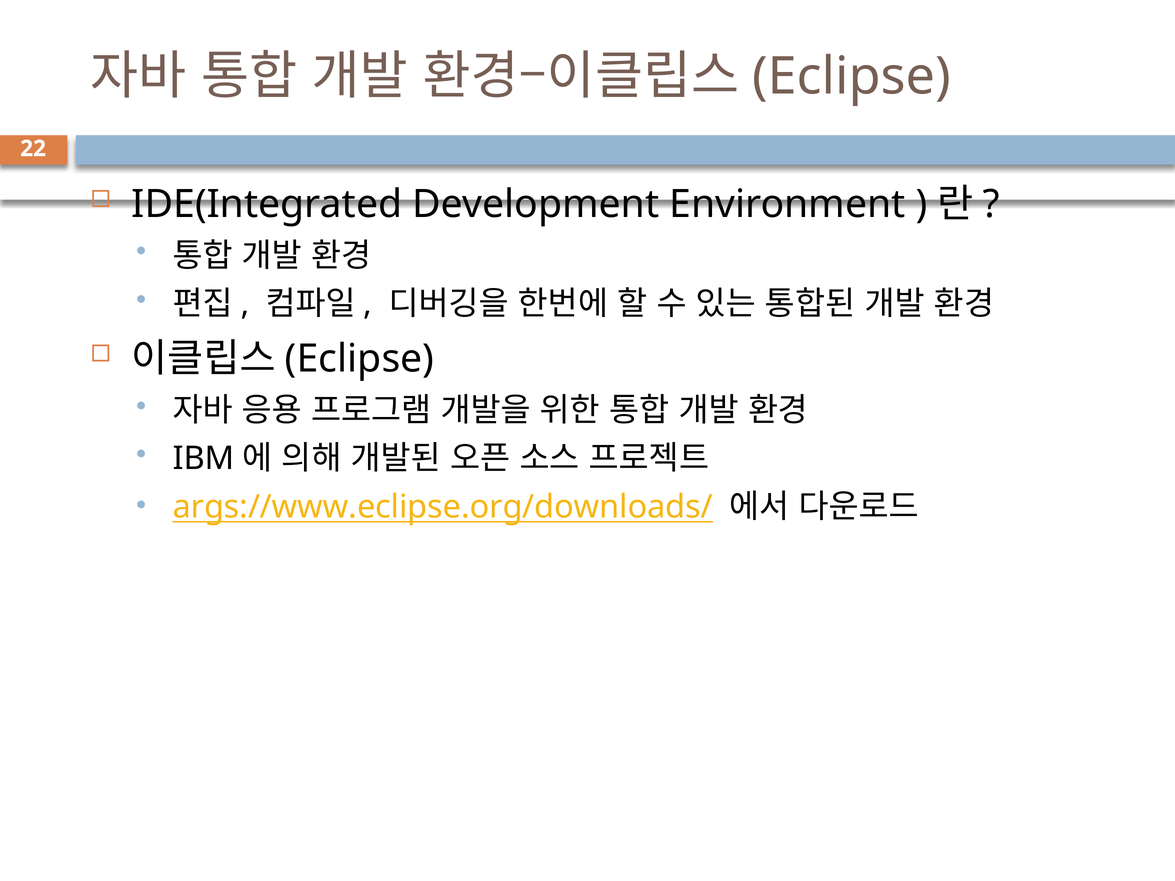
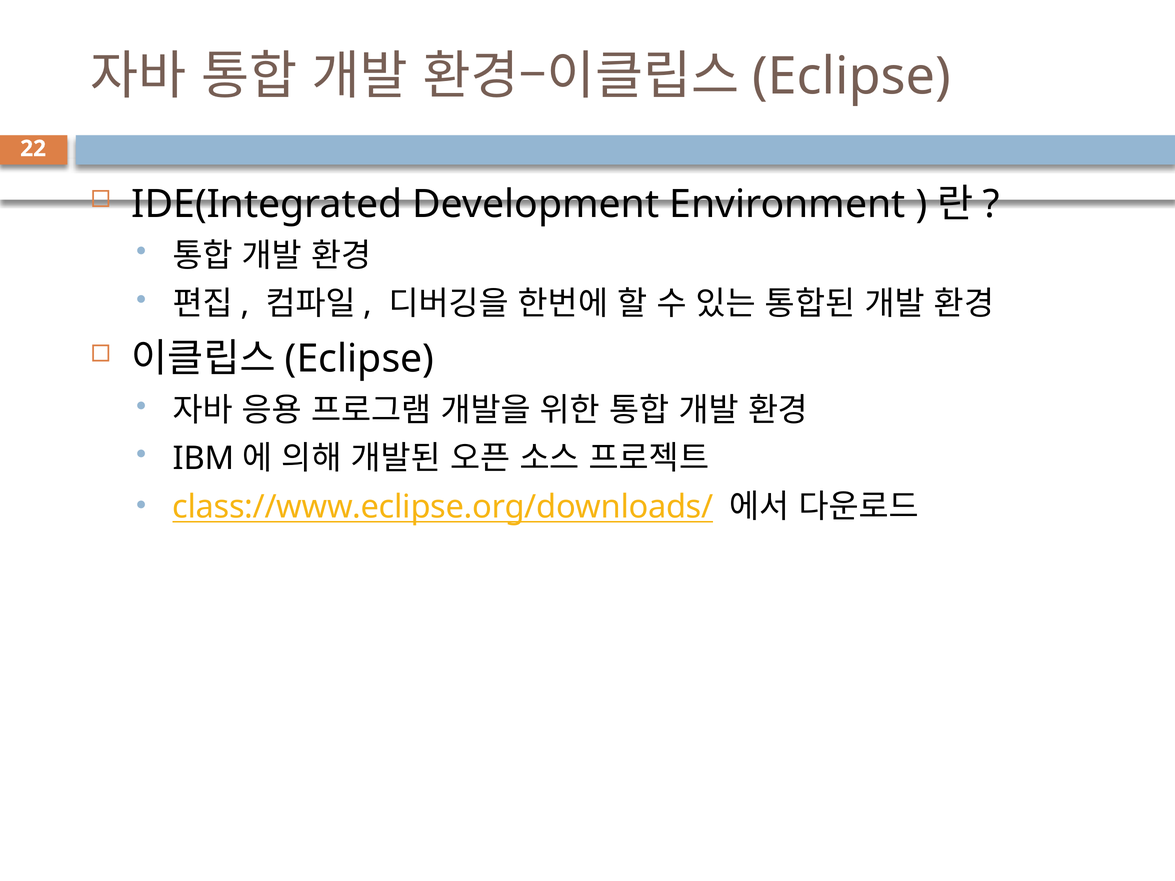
args://www.eclipse.org/downloads/: args://www.eclipse.org/downloads/ -> class://www.eclipse.org/downloads/ (443, 507)
